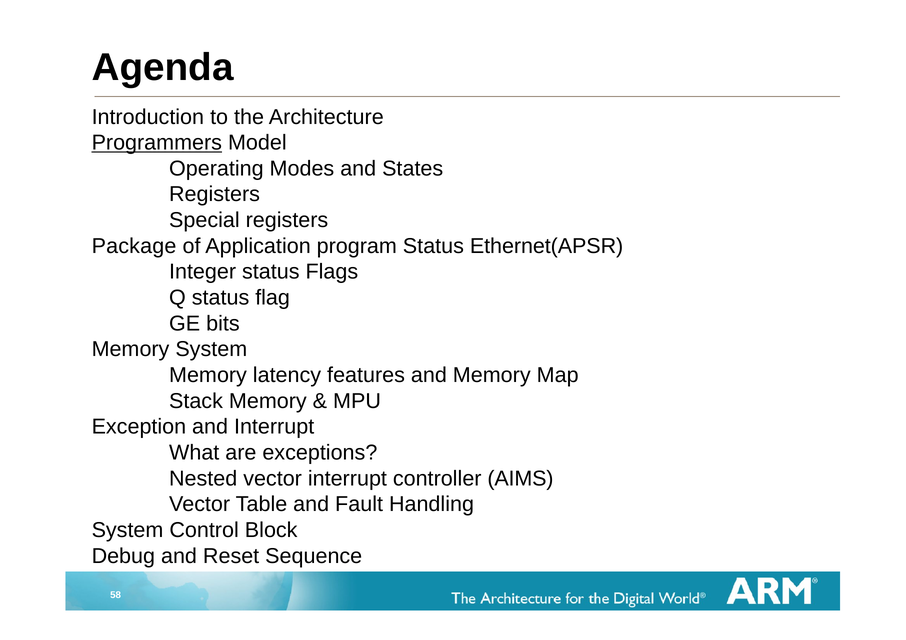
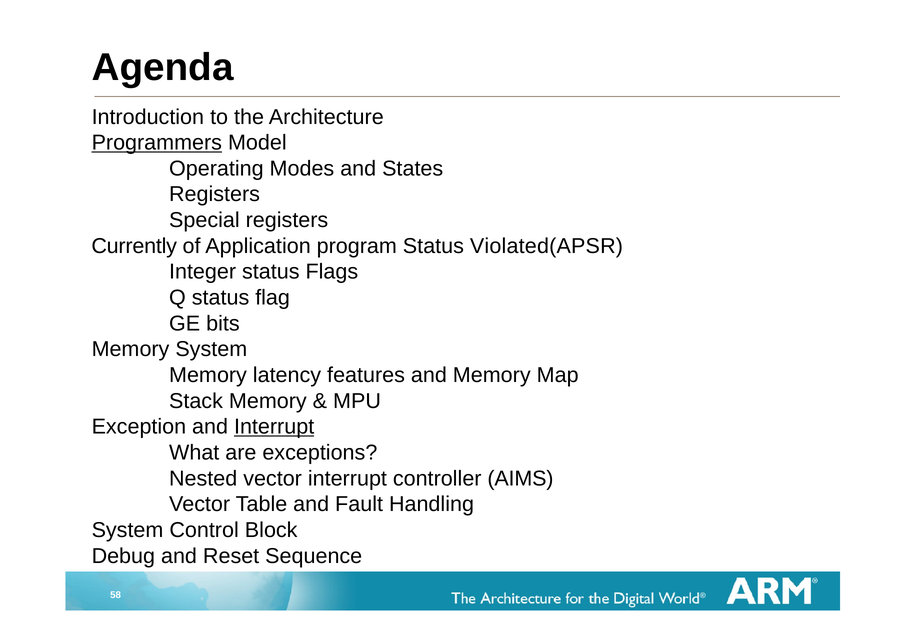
Package: Package -> Currently (134, 246)
Ethernet(APSR: Ethernet(APSR -> Violated(APSR (546, 246)
Interrupt underline: none -> present (274, 427)
